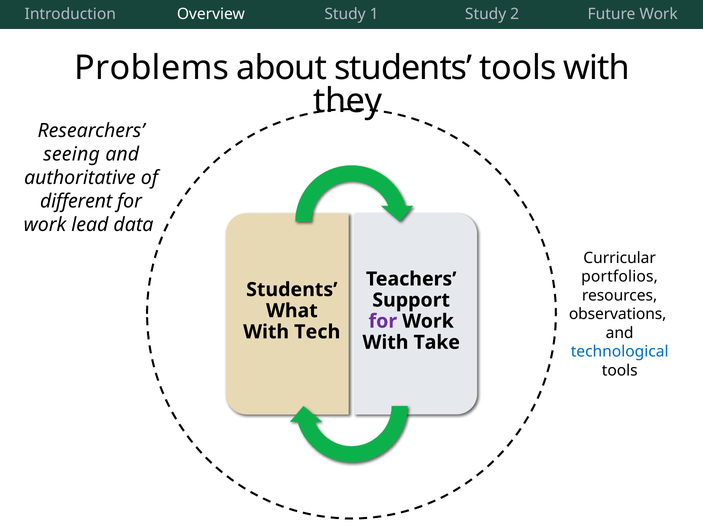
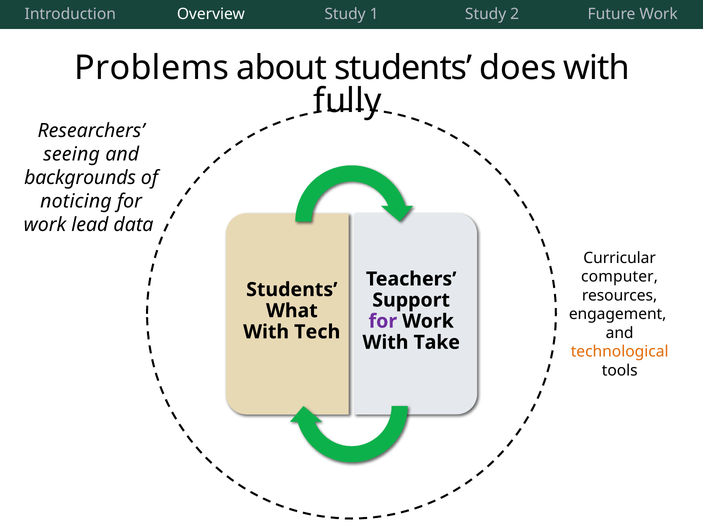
students tools: tools -> does (518, 68)
they: they -> fully (347, 101)
authoritative: authoritative -> backgrounds (80, 178)
different: different -> noticing (76, 201)
portfolios: portfolios -> computer (620, 276)
observations: observations -> engagement (618, 314)
technological colour: blue -> orange (620, 351)
